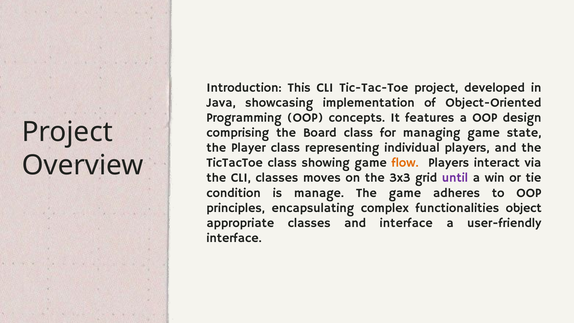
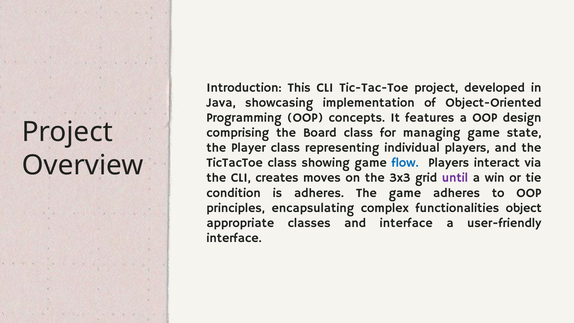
flow colour: orange -> blue (405, 163)
CLI classes: classes -> creates (277, 178)
is manage: manage -> adheres (319, 193)
